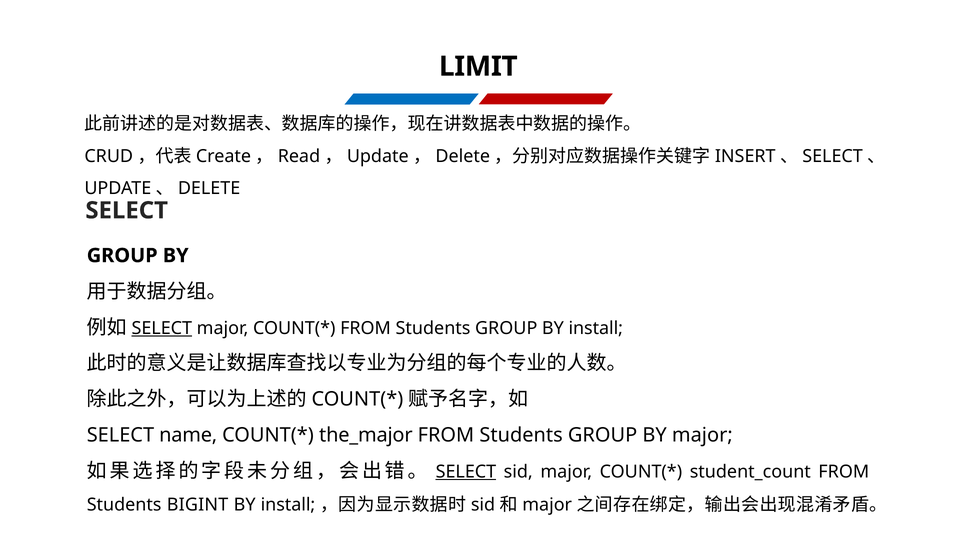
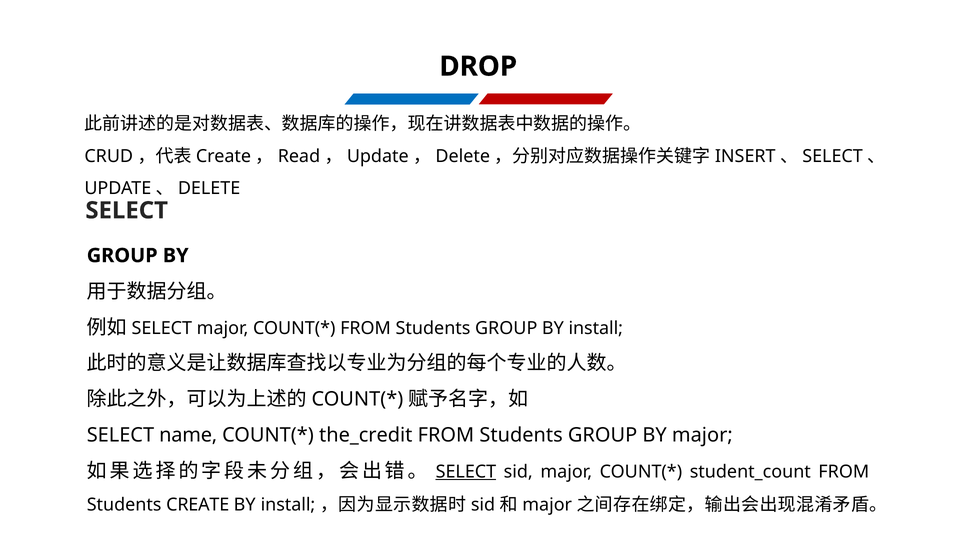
LIMIT: LIMIT -> DROP (478, 66)
SELECT underline: present -> none (162, 328)
the_major: the_major -> the_credit (366, 435)
BIGINT: BIGINT -> CREATE (198, 504)
